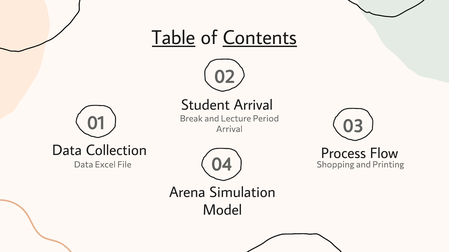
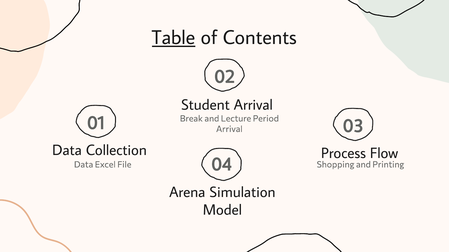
Contents underline: present -> none (260, 38)
